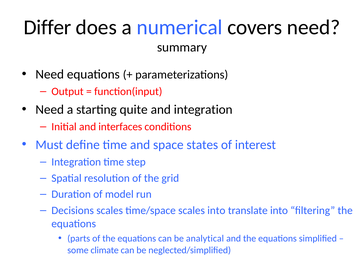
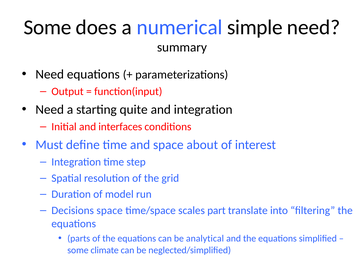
Differ: Differ -> Some (47, 27)
covers: covers -> simple (255, 27)
states: states -> about (202, 145)
Decisions scales: scales -> space (110, 210)
scales into: into -> part (216, 210)
